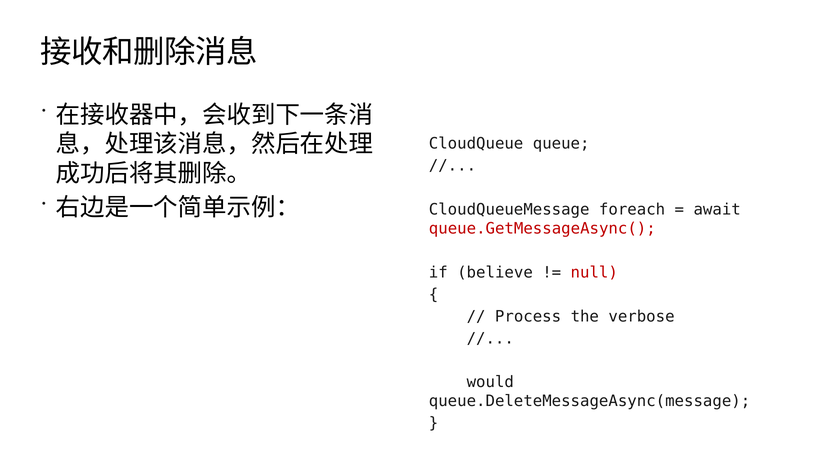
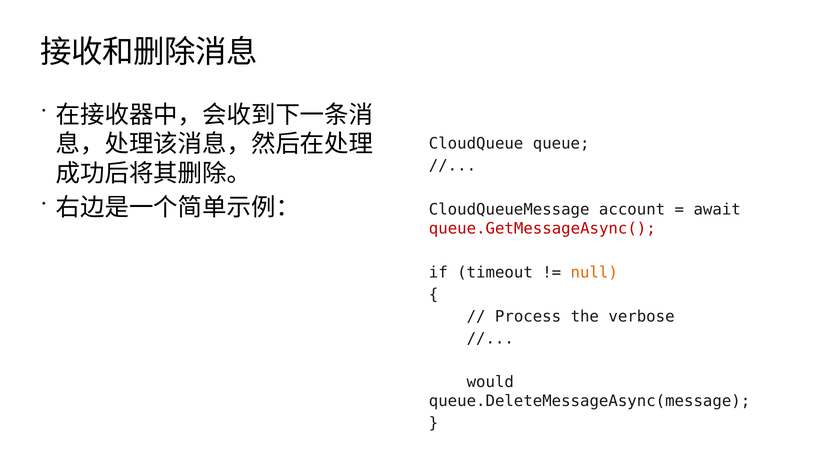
foreach: foreach -> account (632, 210)
believe: believe -> timeout (495, 273)
null colour: red -> orange (594, 273)
